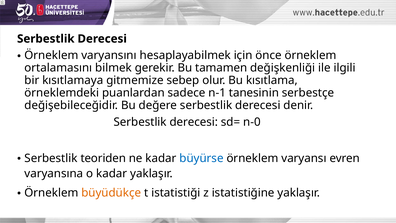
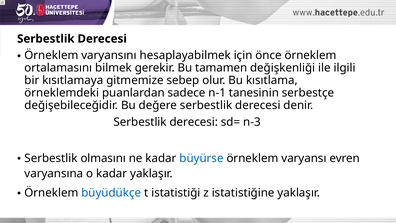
n-0: n-0 -> n-3 (252, 122)
teoriden: teoriden -> olmasını (103, 158)
büyüdükçe colour: orange -> blue (111, 193)
